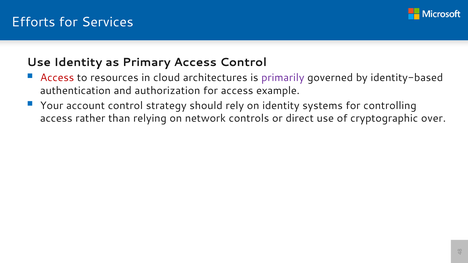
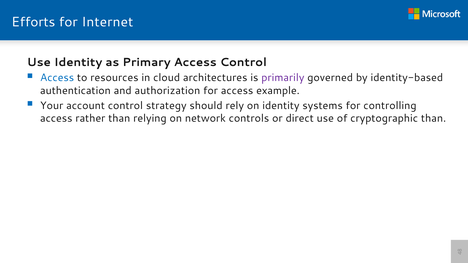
Services: Services -> Internet (107, 22)
Access colour: red -> blue (57, 78)
cryptographic over: over -> than (434, 118)
